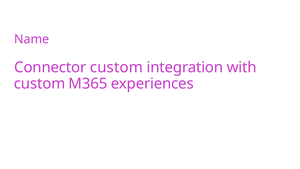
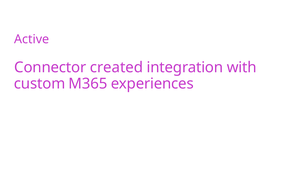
Name: Name -> Active (32, 39)
Connector custom: custom -> created (116, 67)
